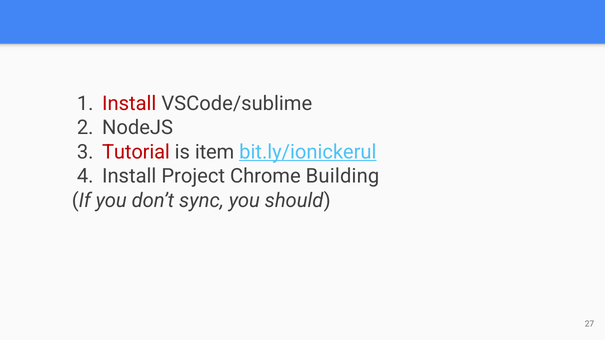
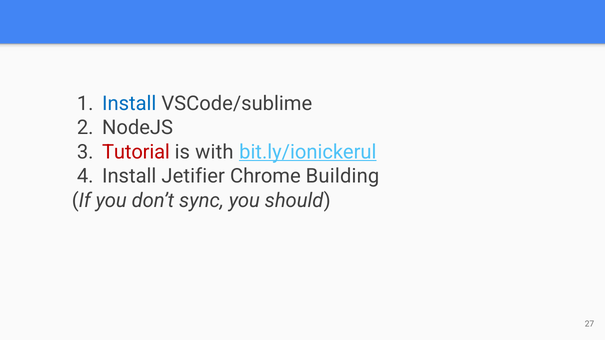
Install colour: red -> blue (129, 104)
item: item -> with (214, 152)
Project: Project -> Jetifier (193, 176)
